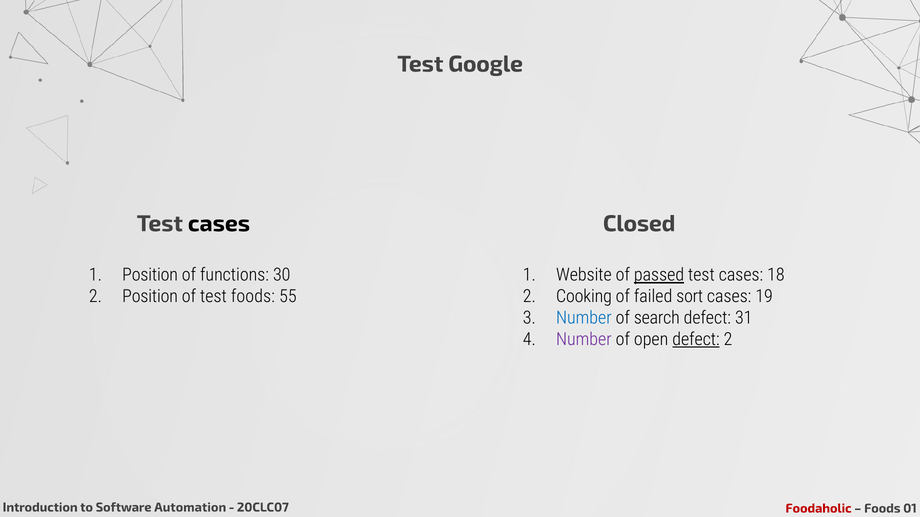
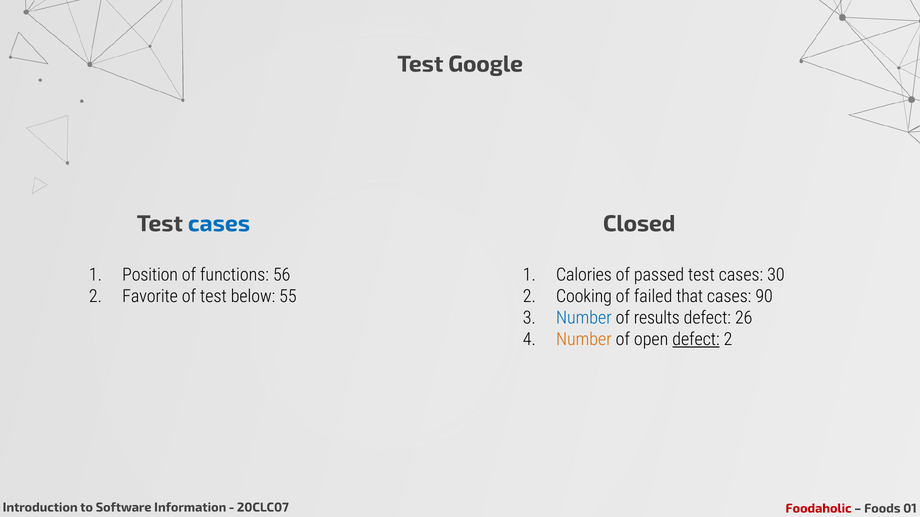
cases colour: black -> blue (219, 224)
30: 30 -> 56 (282, 275)
Website: Website -> Calories (584, 275)
passed underline: present -> none (659, 275)
18: 18 -> 30 (776, 275)
2 Position: Position -> Favorite (150, 297)
test foods: foods -> below (253, 297)
sort: sort -> that (690, 297)
19: 19 -> 90 (764, 297)
search: search -> results (657, 318)
31: 31 -> 26 (744, 318)
Number colour: purple -> orange (584, 340)
Automation: Automation -> Information (190, 508)
